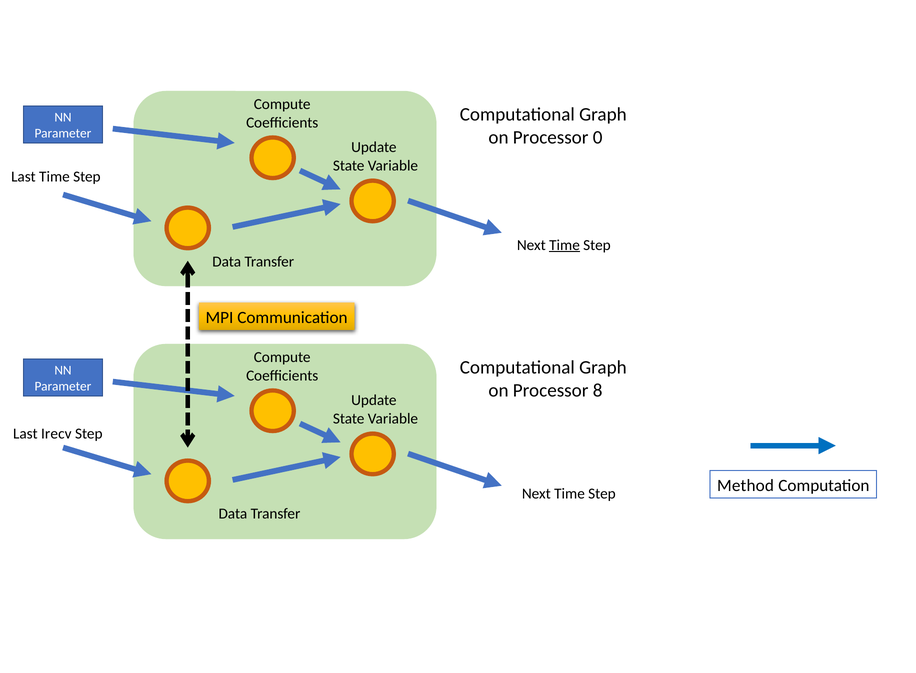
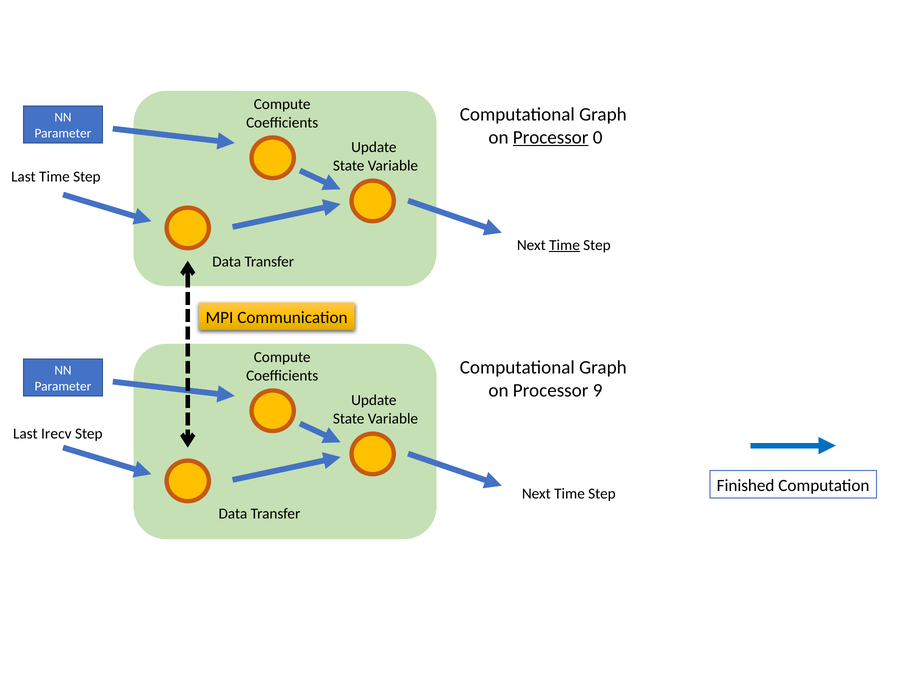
Processor underline: none -> present (551, 137)
8: 8 -> 9 (598, 391)
Method: Method -> Finished (746, 486)
